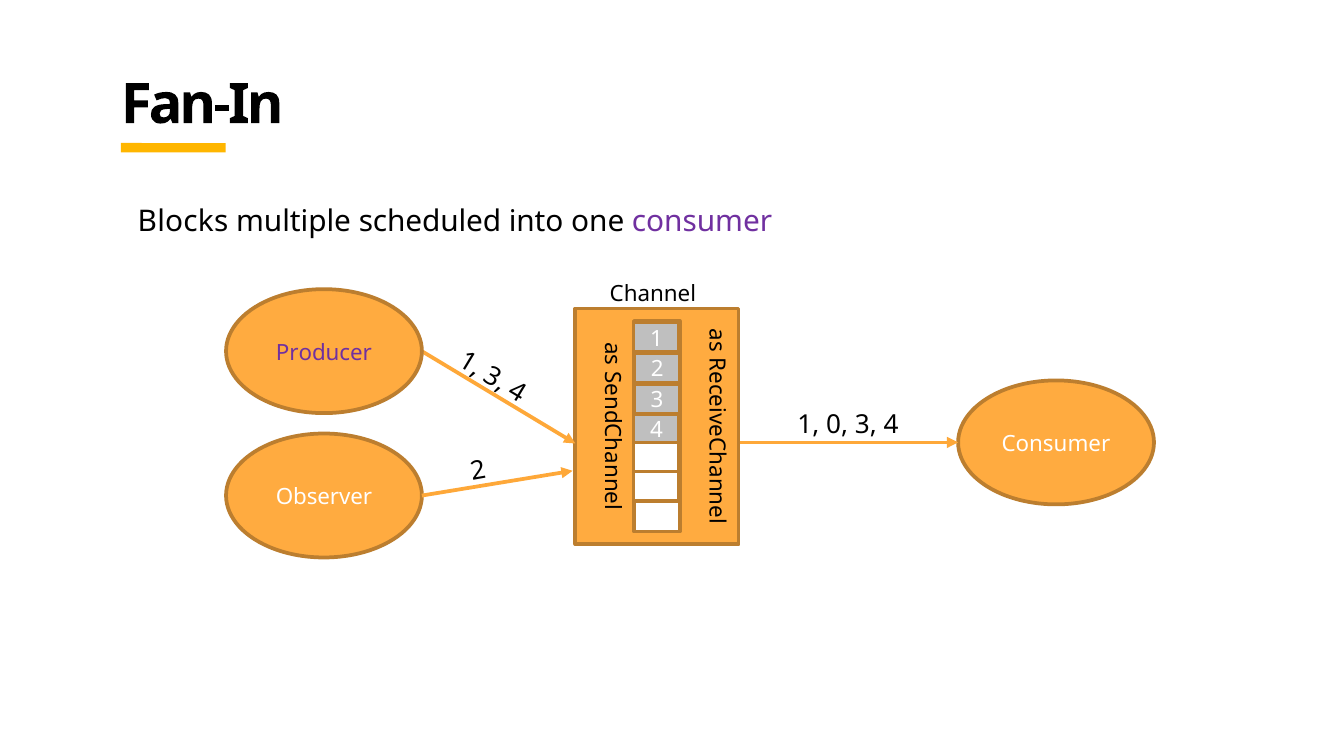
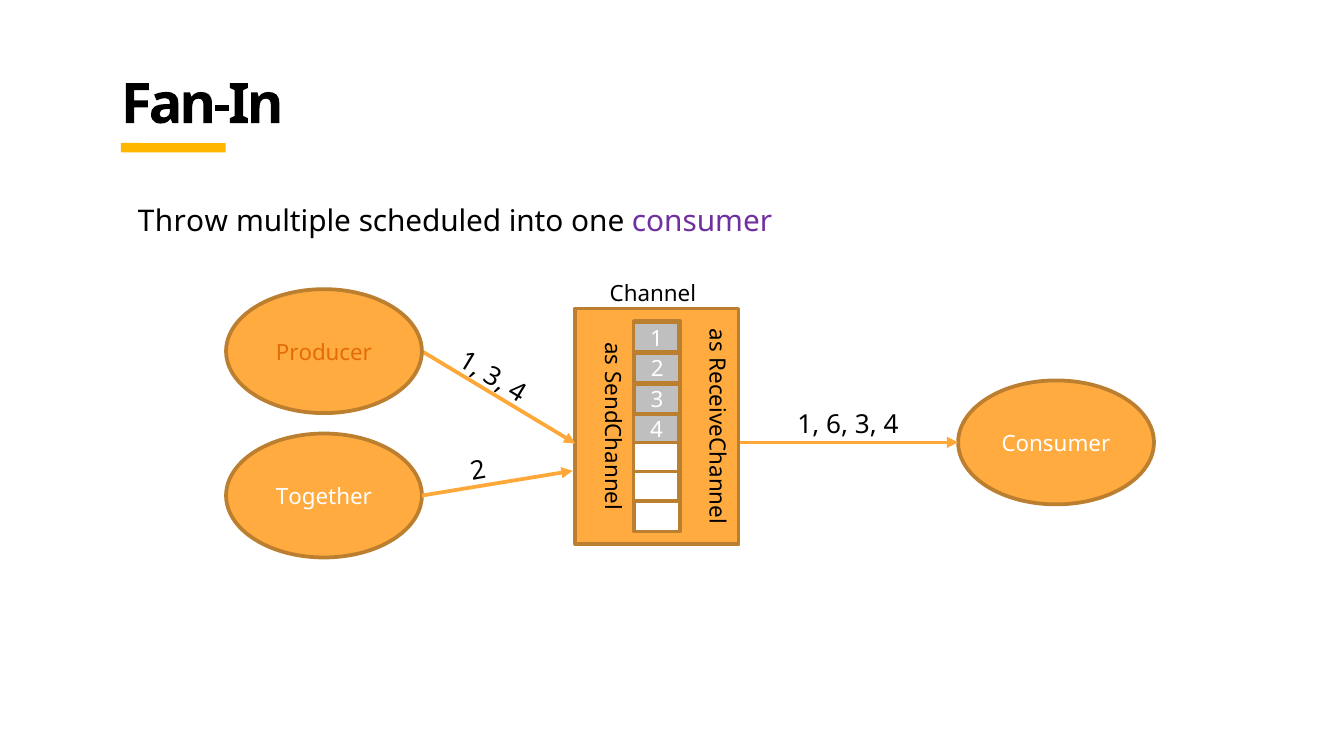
Blocks: Blocks -> Throw (183, 221)
Producer colour: purple -> orange (324, 353)
0: 0 -> 6 (837, 425)
Observer: Observer -> Together (324, 497)
